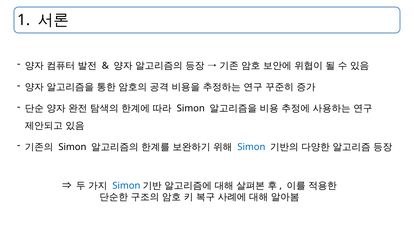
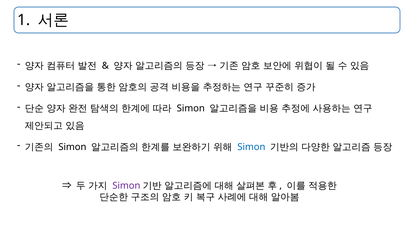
Simon colour: blue -> purple (126, 186)
